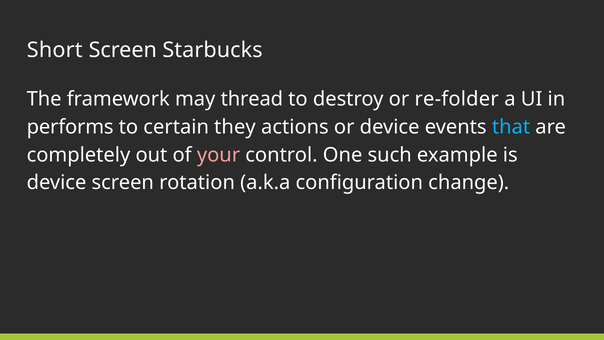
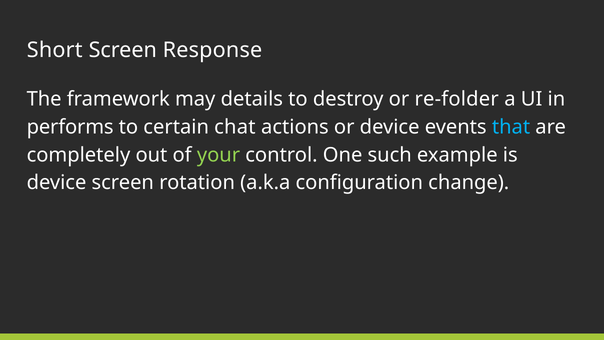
Starbucks: Starbucks -> Response (212, 50)
thread: thread -> details (252, 99)
they: they -> chat (235, 127)
your colour: pink -> light green (219, 155)
